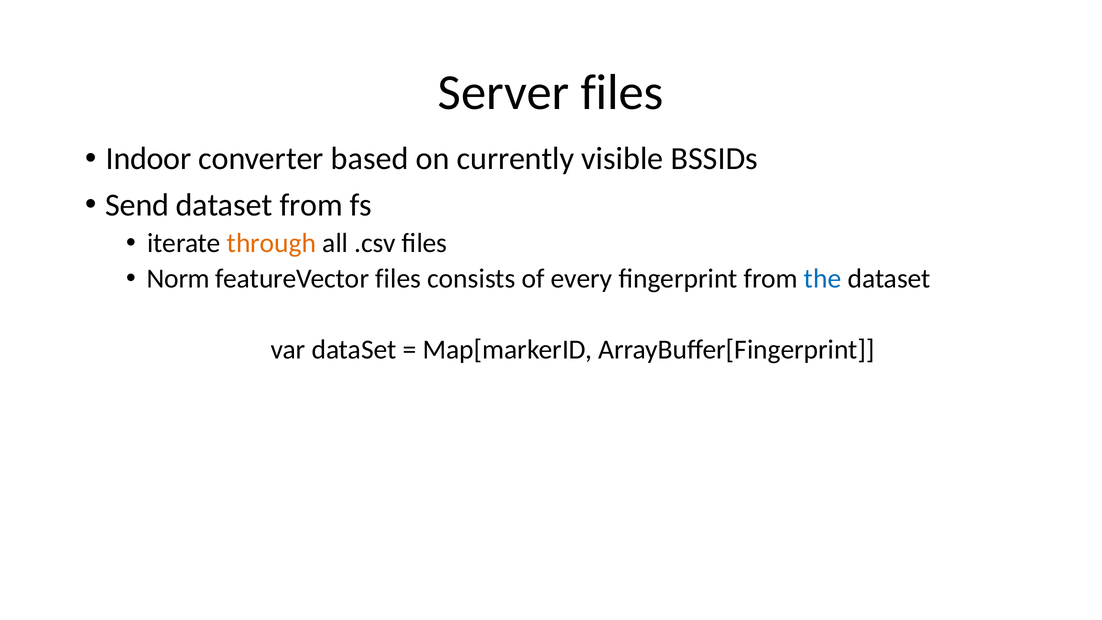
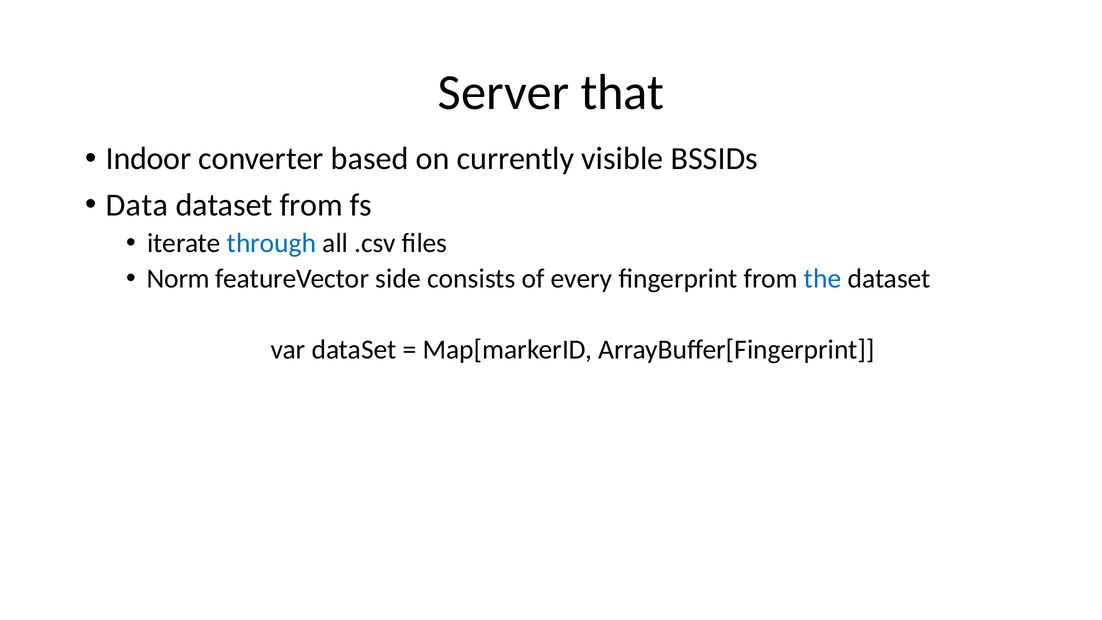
Server files: files -> that (622, 93)
Send: Send -> Data (137, 205)
through colour: orange -> blue (272, 243)
featureVector files: files -> side (398, 278)
